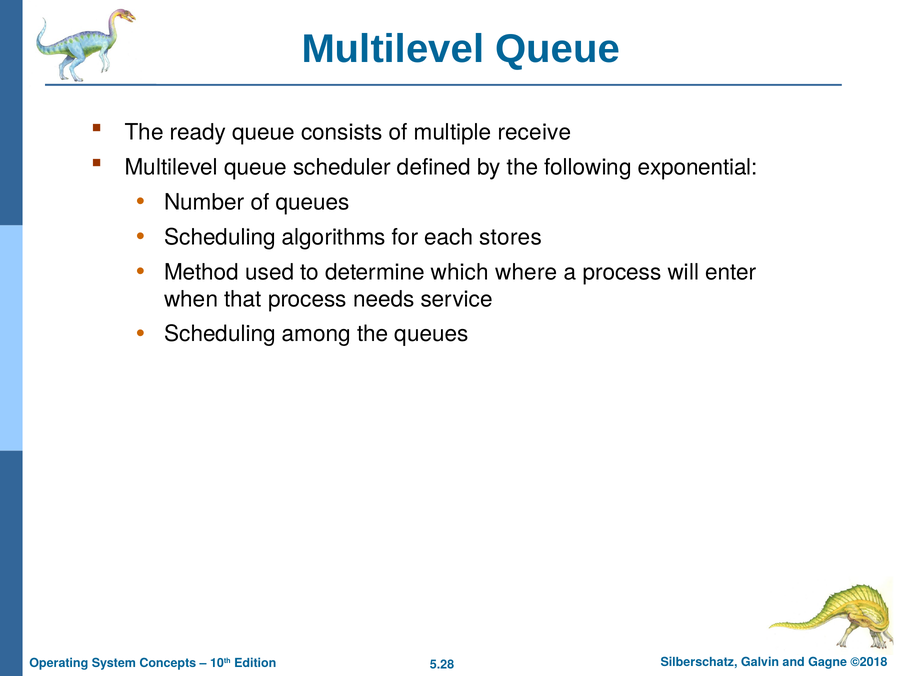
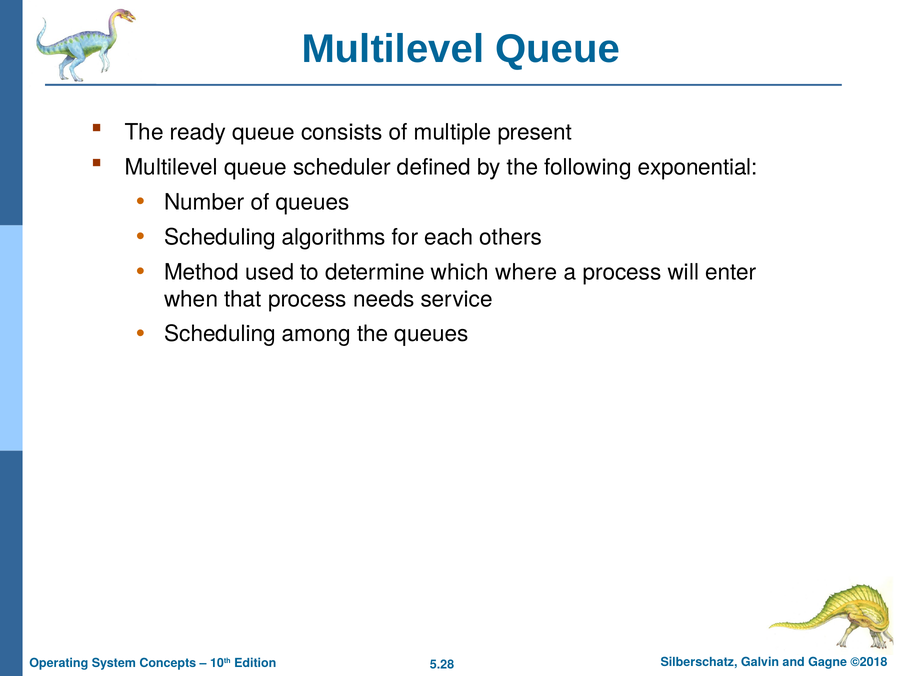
receive: receive -> present (535, 133)
stores: stores -> others (511, 237)
